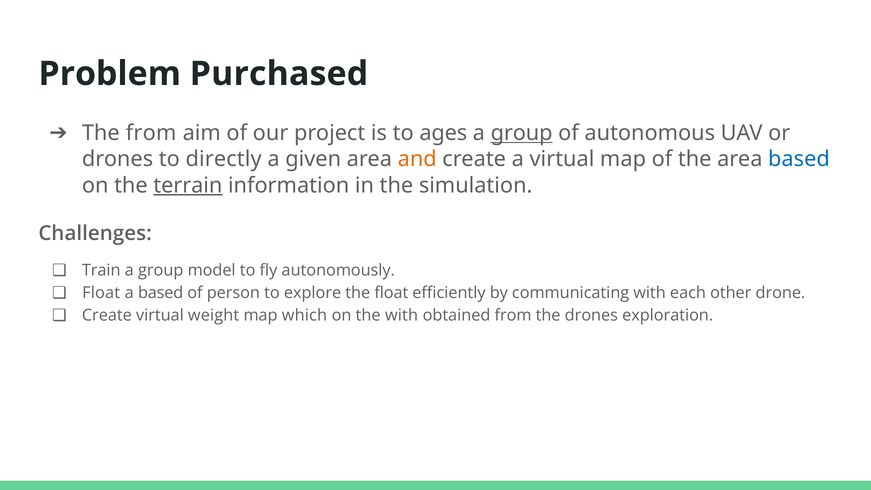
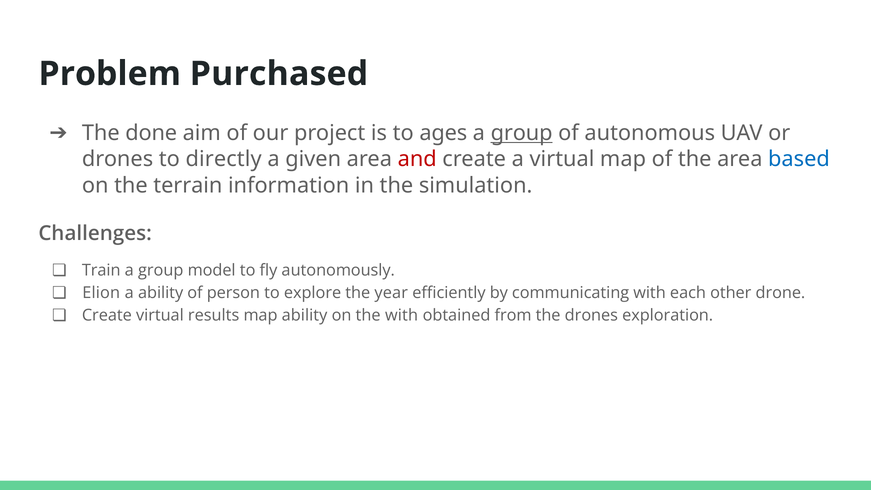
The from: from -> done (151, 133)
and colour: orange -> red (417, 159)
terrain underline: present -> none (188, 185)
Float: Float -> Elion (101, 293)
a based: based -> ability (161, 293)
the float: float -> year (391, 293)
weight: weight -> results (214, 316)
map which: which -> ability (305, 316)
